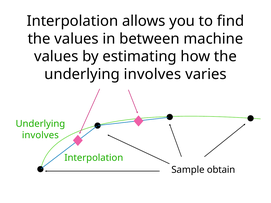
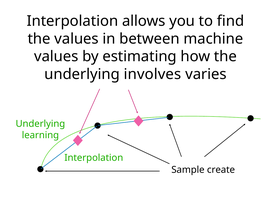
involves: involves -> learning (40, 135)
obtain: obtain -> create (221, 170)
